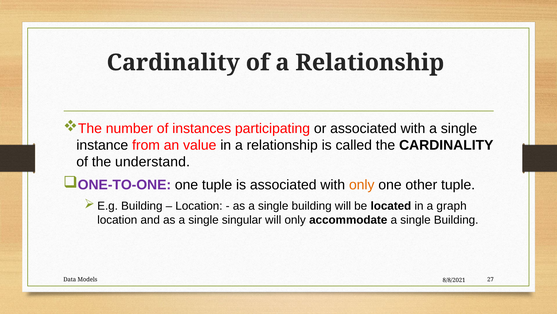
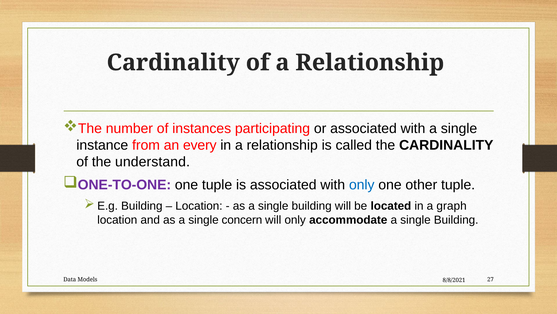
value: value -> every (200, 145)
only colour: orange -> blue (362, 185)
singular: singular -> concern (242, 220)
